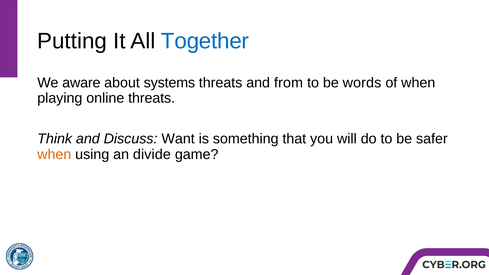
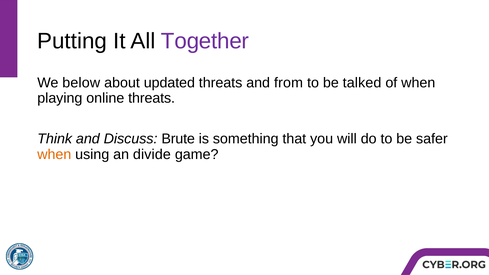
Together colour: blue -> purple (205, 41)
aware: aware -> below (81, 83)
systems: systems -> updated (169, 83)
words: words -> talked (362, 83)
Want: Want -> Brute (178, 139)
